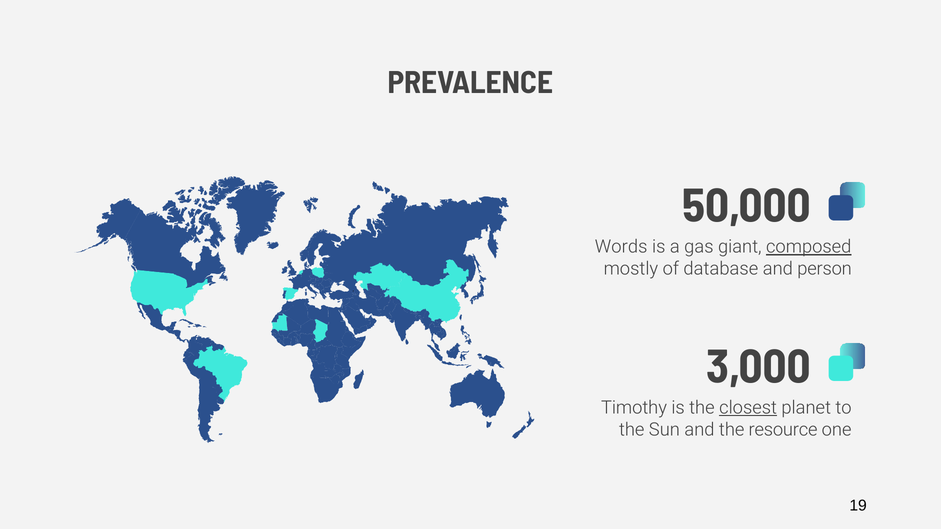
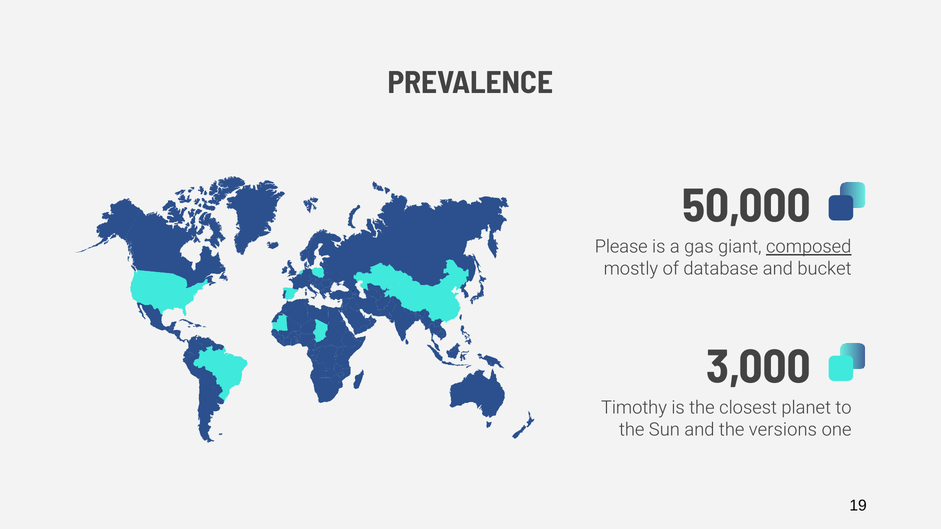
Words: Words -> Please (621, 247)
person: person -> bucket (824, 269)
closest underline: present -> none (748, 408)
resource: resource -> versions (783, 430)
